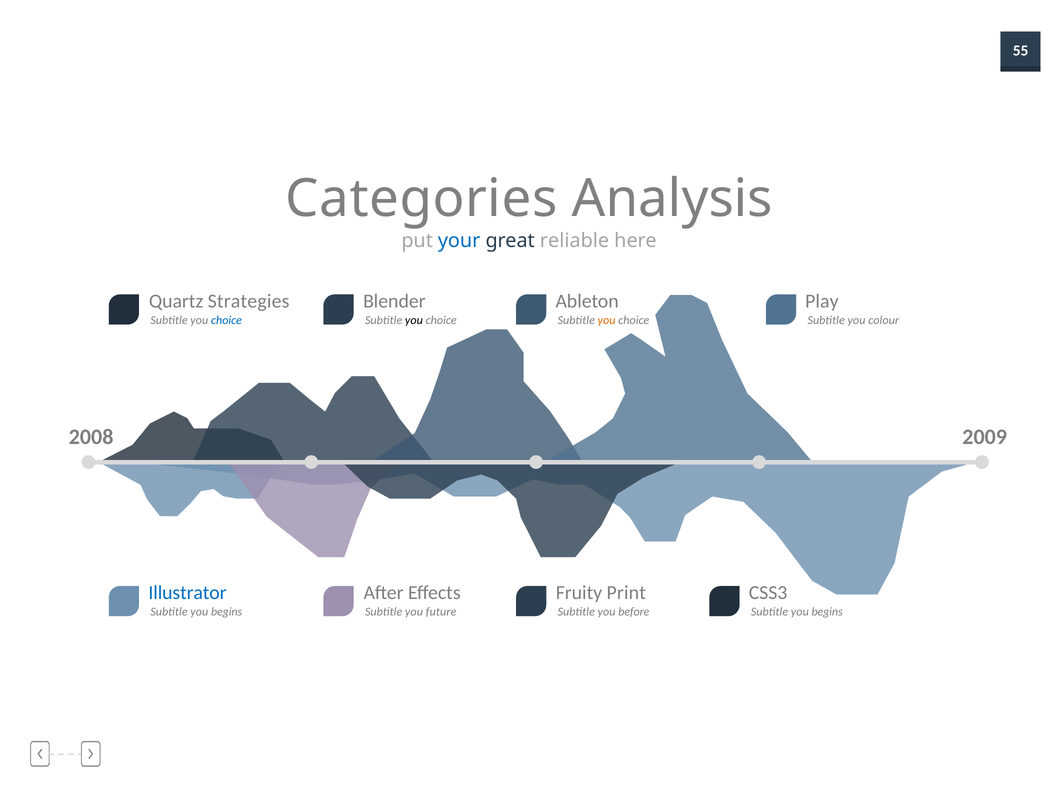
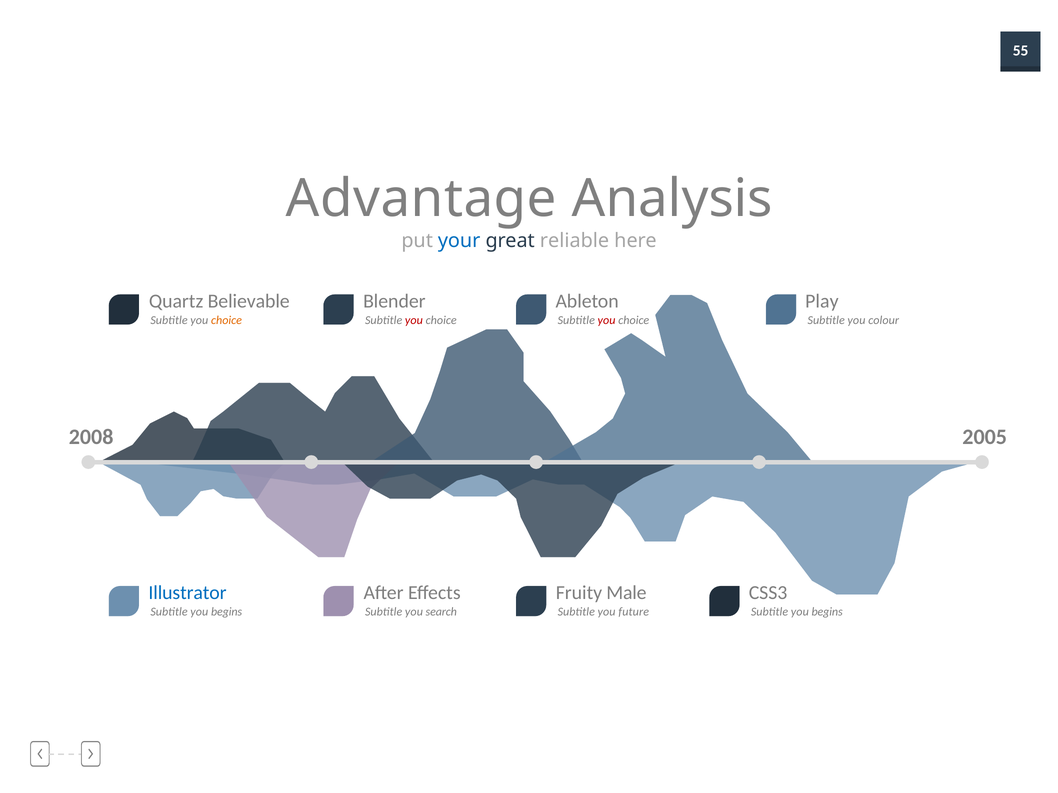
Categories: Categories -> Advantage (421, 199)
Strategies: Strategies -> Believable (249, 301)
choice colour: blue -> orange (227, 320)
you colour: black -> red (414, 320)
you colour: orange -> red (607, 320)
2009: 2009 -> 2005 (985, 437)
Print: Print -> Male (626, 593)
future: future -> search (441, 612)
before: before -> future (634, 612)
